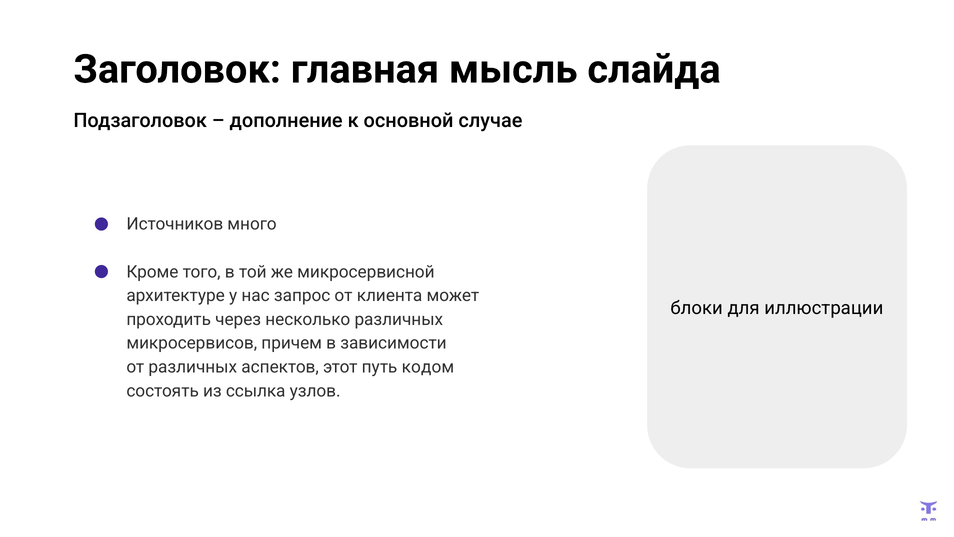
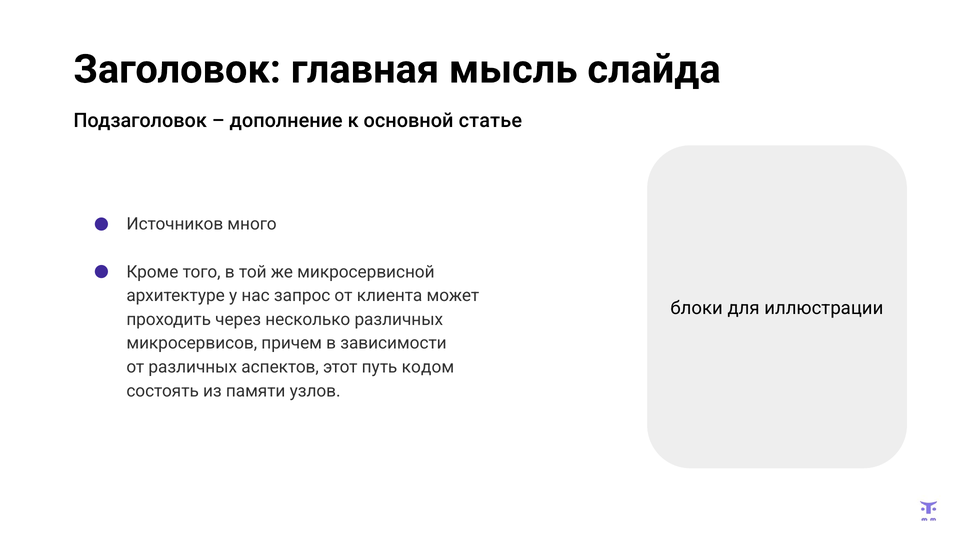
случае: случае -> статье (490, 121)
ссылка: ссылка -> памяти (256, 391)
